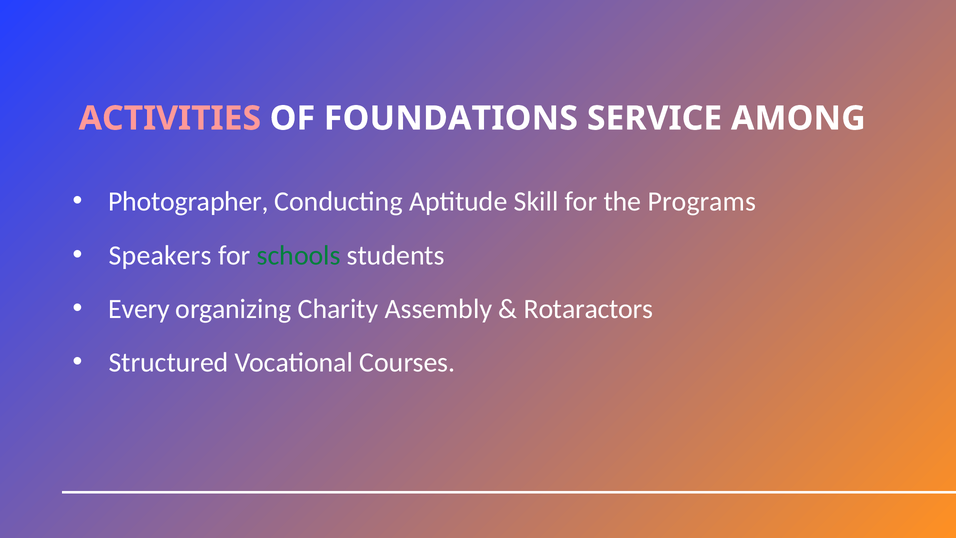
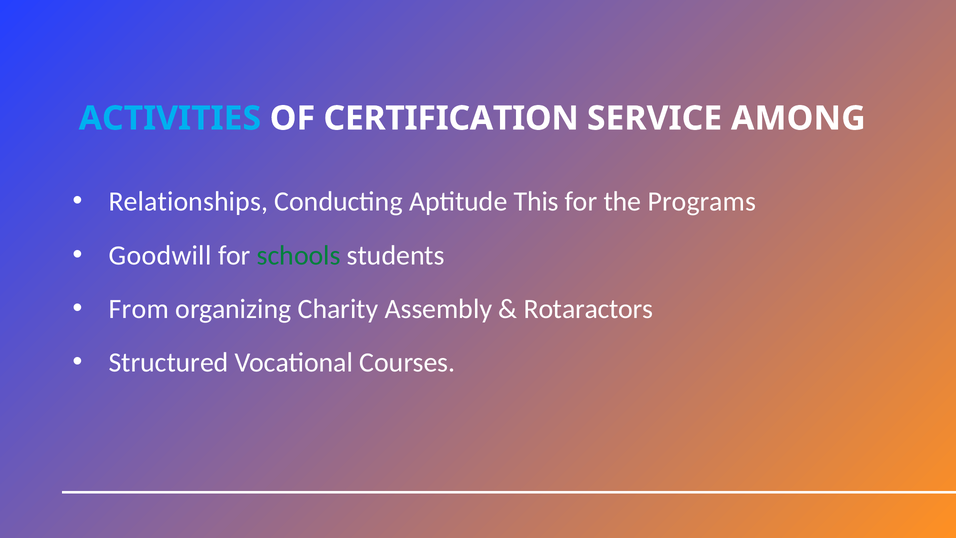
ACTIVITIES colour: pink -> light blue (170, 118)
FOUNDATIONS: FOUNDATIONS -> CERTIFICATION (451, 118)
Photographer: Photographer -> Relationships (188, 202)
Skill: Skill -> This (536, 202)
Speakers: Speakers -> Goodwill (160, 255)
Every: Every -> From (139, 309)
